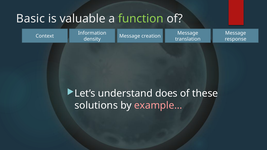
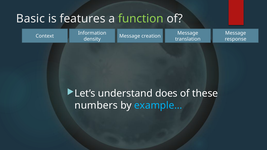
valuable: valuable -> features (83, 19)
solutions: solutions -> numbers (96, 106)
example… colour: pink -> light blue (158, 106)
